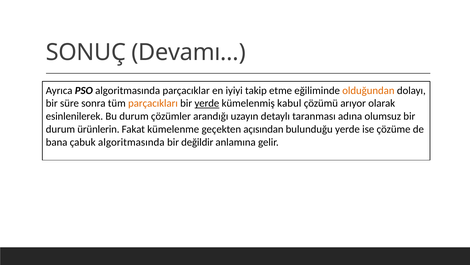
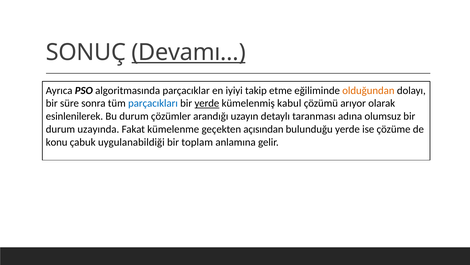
Devamı… underline: none -> present (189, 52)
parçacıkları colour: orange -> blue (153, 103)
ürünlerin: ürünlerin -> uzayında (98, 129)
bana: bana -> konu (57, 142)
çabuk algoritmasında: algoritmasında -> uygulanabildiği (131, 142)
değildir: değildir -> toplam (197, 142)
